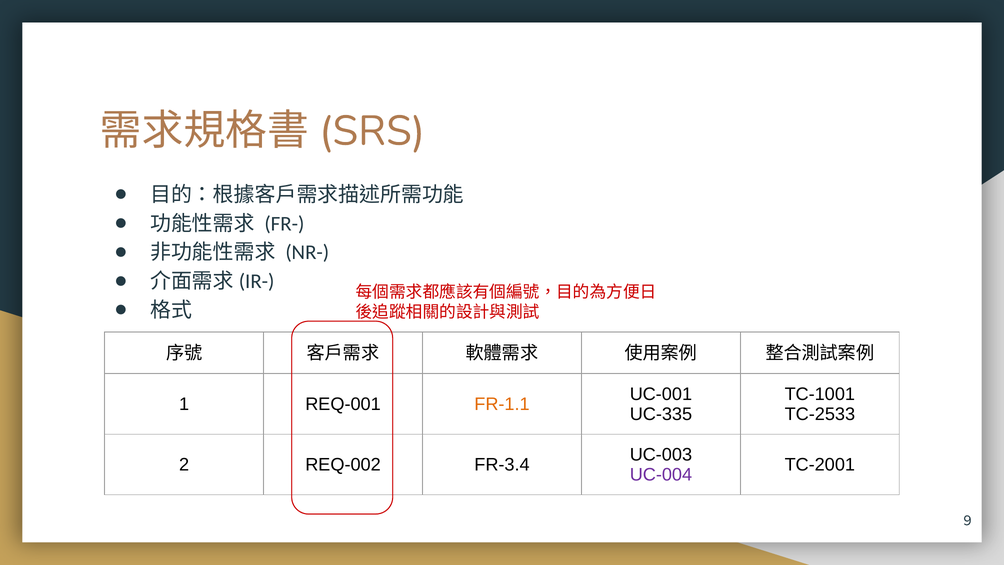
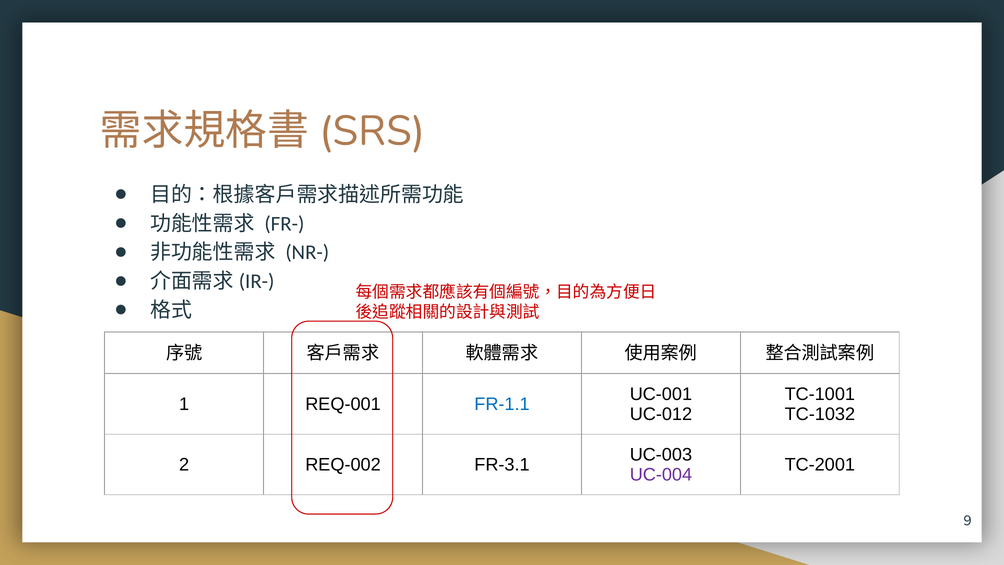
FR-1.1 colour: orange -> blue (502, 404)
UC-335: UC-335 -> UC-012 (661, 414)
TC-2533: TC-2533 -> TC-1032 (820, 414)
FR-3.4: FR-3.4 -> FR-3.1 (502, 465)
